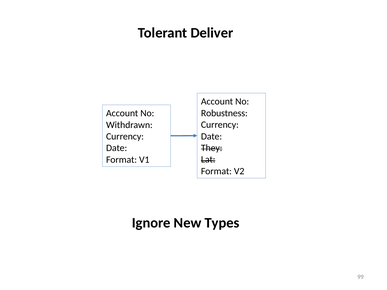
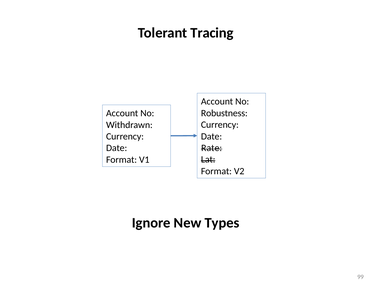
Deliver: Deliver -> Tracing (212, 33)
They: They -> Rate (212, 148)
